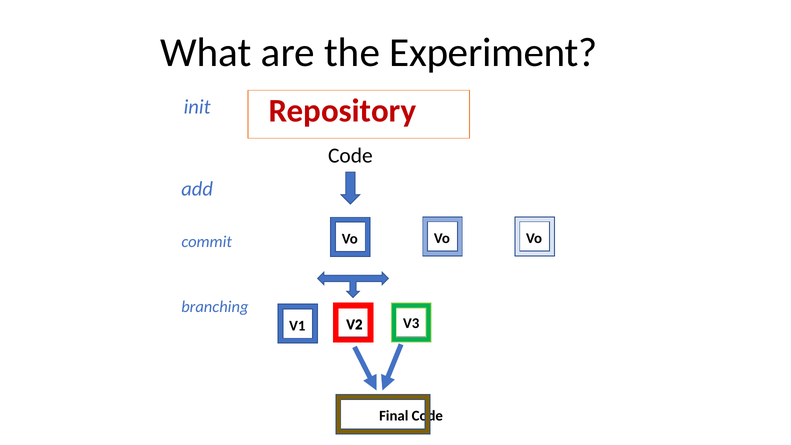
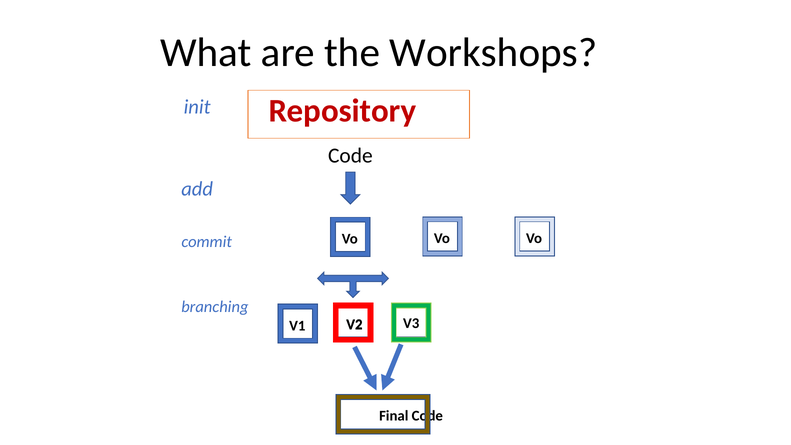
Experiment: Experiment -> Workshops (493, 53)
